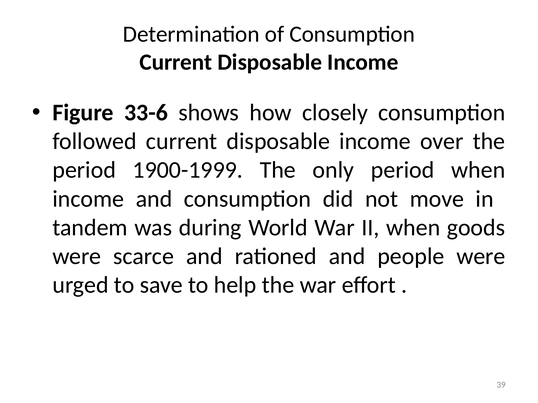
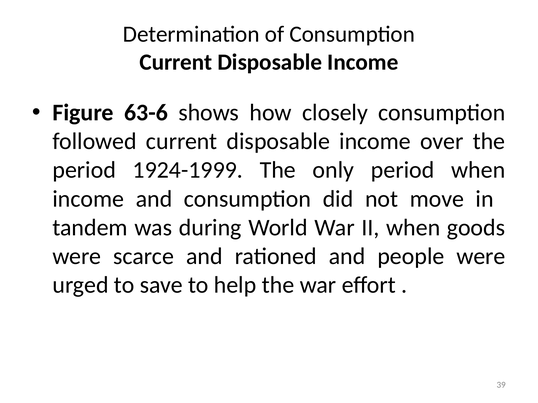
33-6: 33-6 -> 63-6 (146, 113)
1900-1999: 1900-1999 -> 1924-1999 (188, 170)
